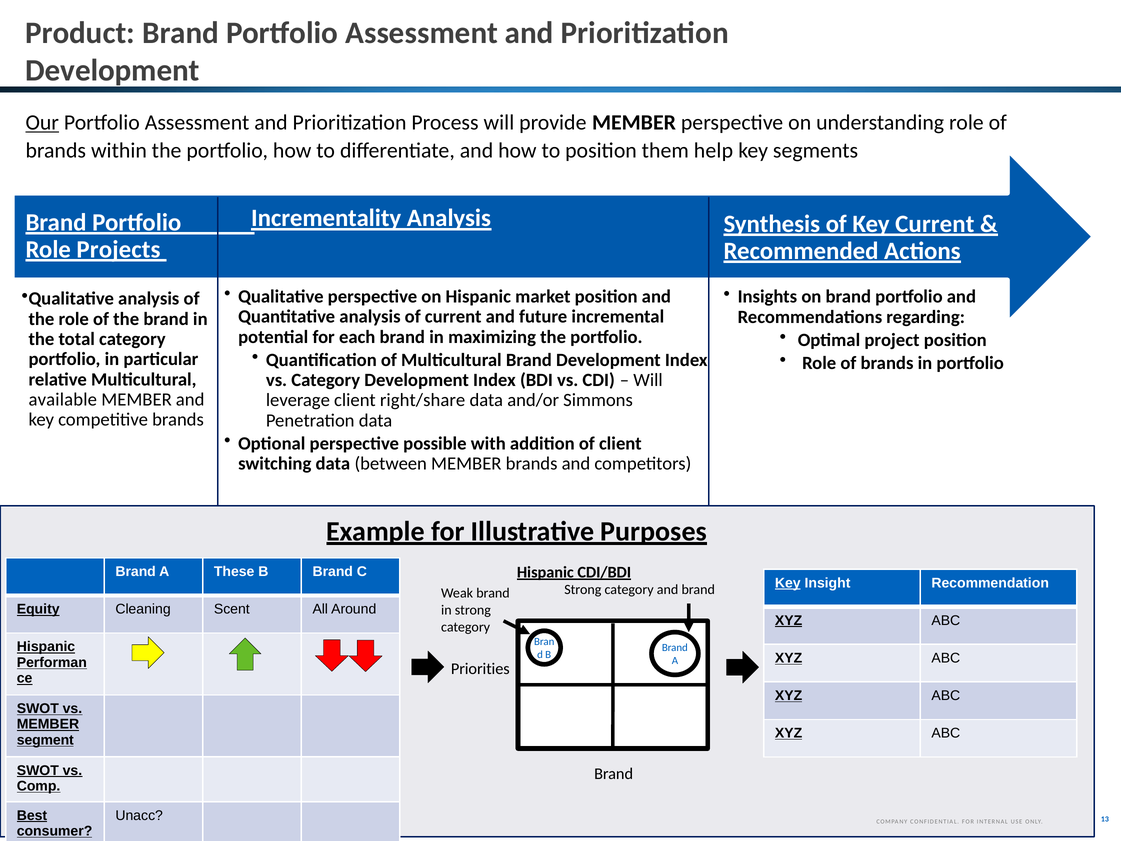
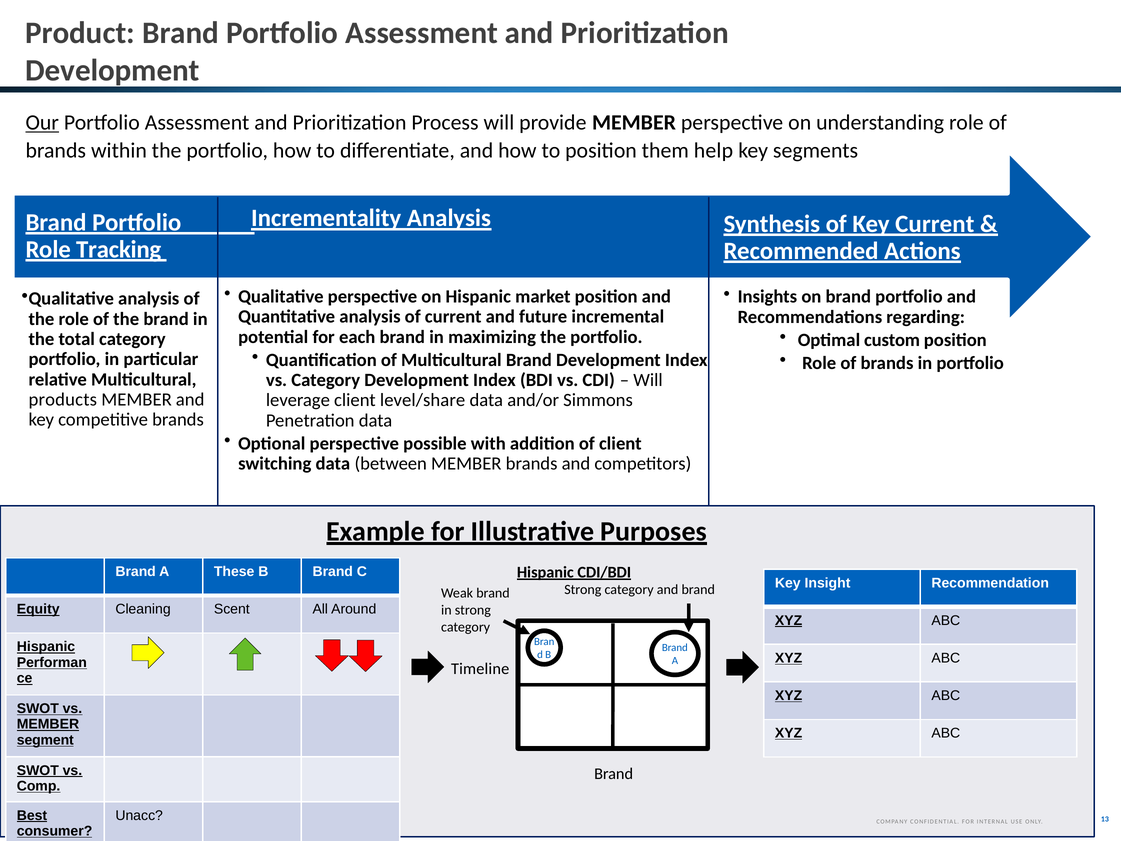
Projects: Projects -> Tracking (119, 249)
project: project -> custom (892, 340)
available: available -> products (63, 400)
right/share: right/share -> level/share (423, 400)
Key underline: present -> none (788, 583)
Priorities: Priorities -> Timeline (480, 669)
